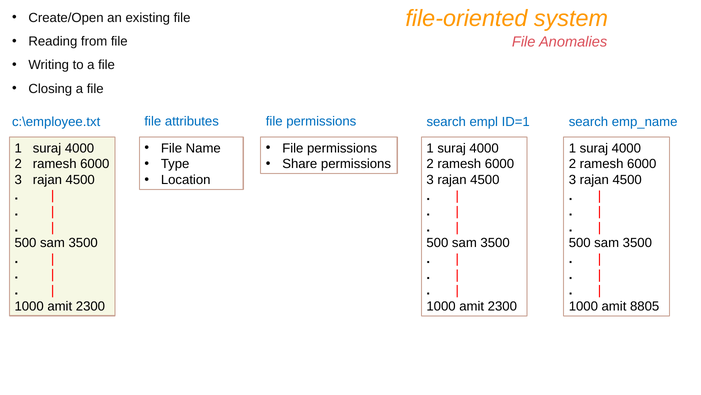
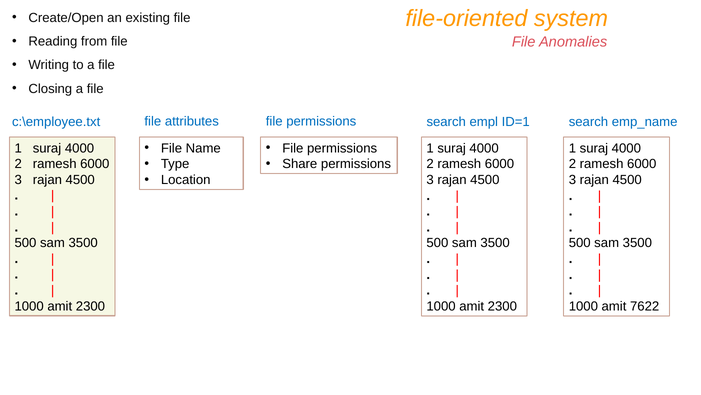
8805: 8805 -> 7622 (645, 306)
